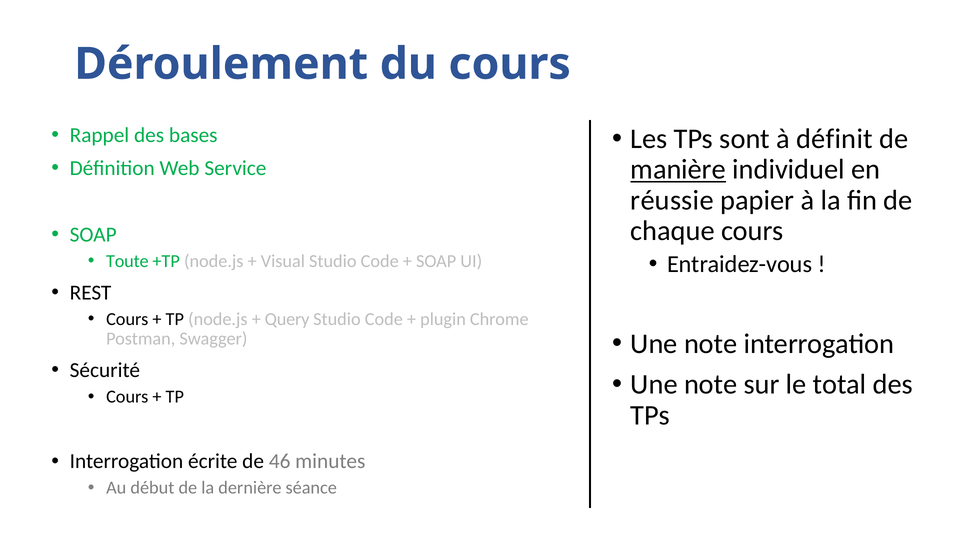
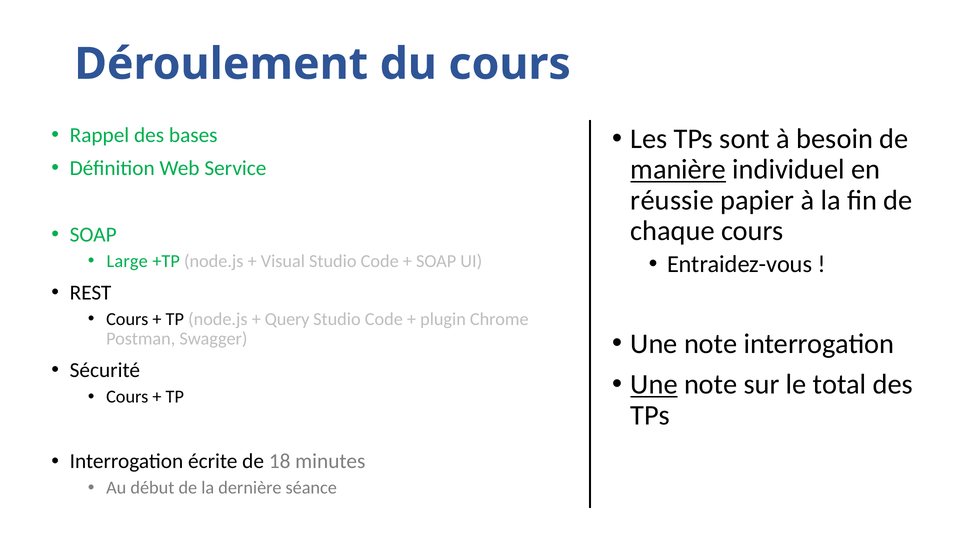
définit: définit -> besoin (835, 139)
Toute: Toute -> Large (127, 261)
Une underline: none -> present (654, 384)
46: 46 -> 18 (280, 461)
